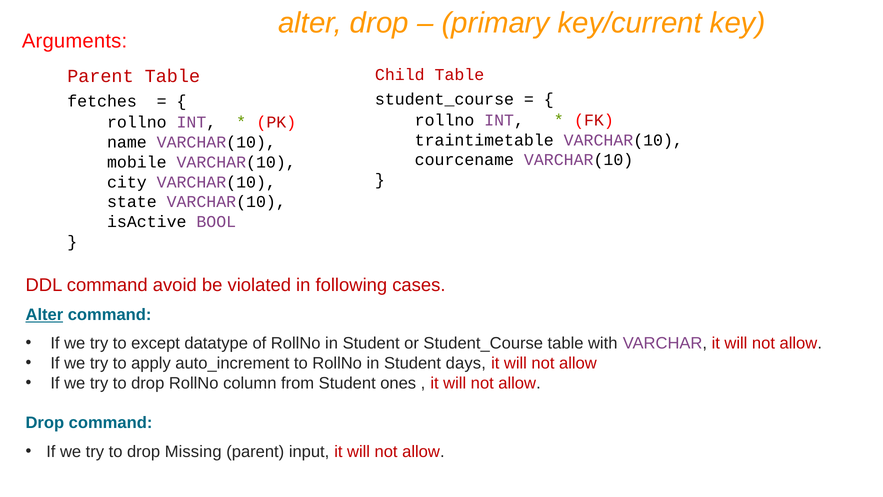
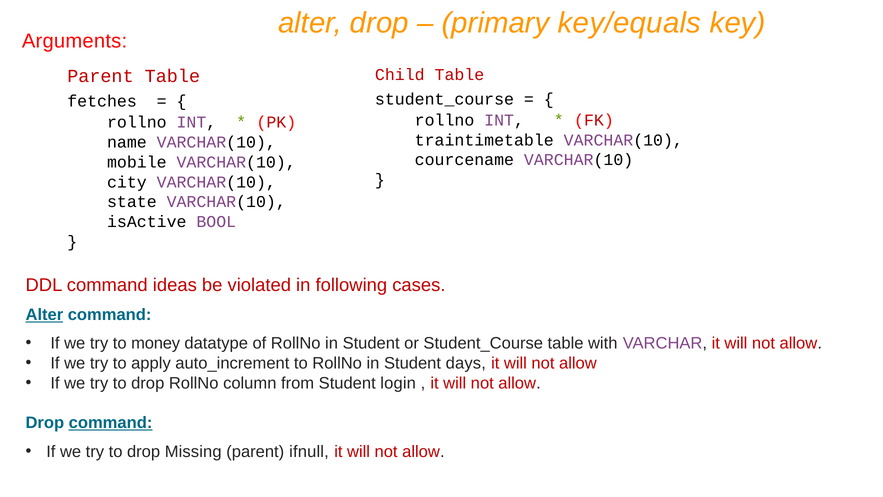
key/current: key/current -> key/equals (630, 23)
avoid: avoid -> ideas (175, 285)
except: except -> money (156, 343)
ones: ones -> login (398, 383)
command underline: none -> present (111, 423)
input: input -> ifnull (309, 451)
